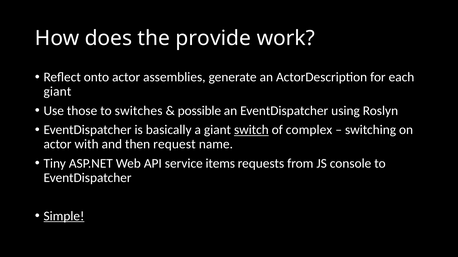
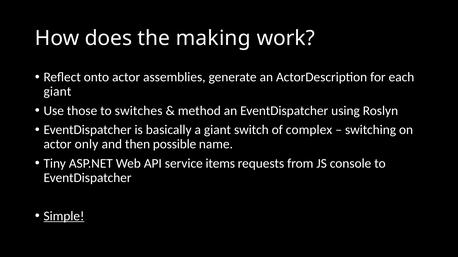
provide: provide -> making (213, 38)
possible: possible -> method (199, 111)
switch underline: present -> none (251, 130)
with: with -> only (87, 145)
request: request -> possible (175, 145)
